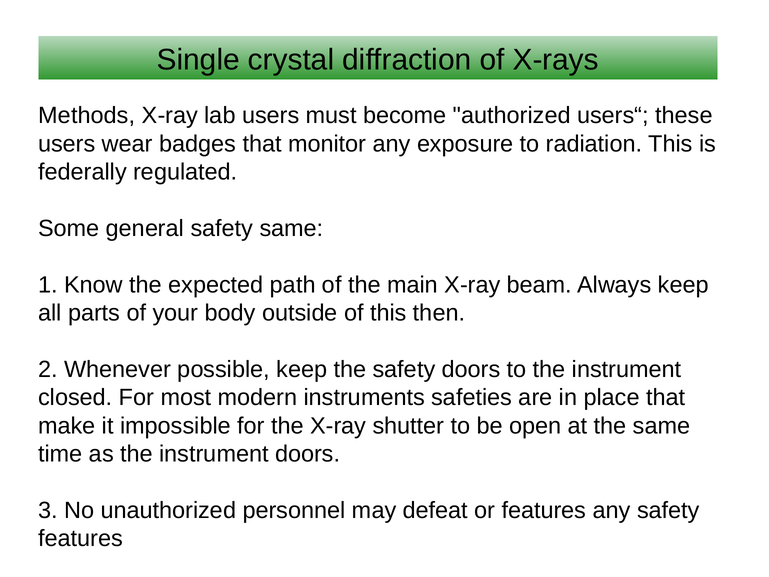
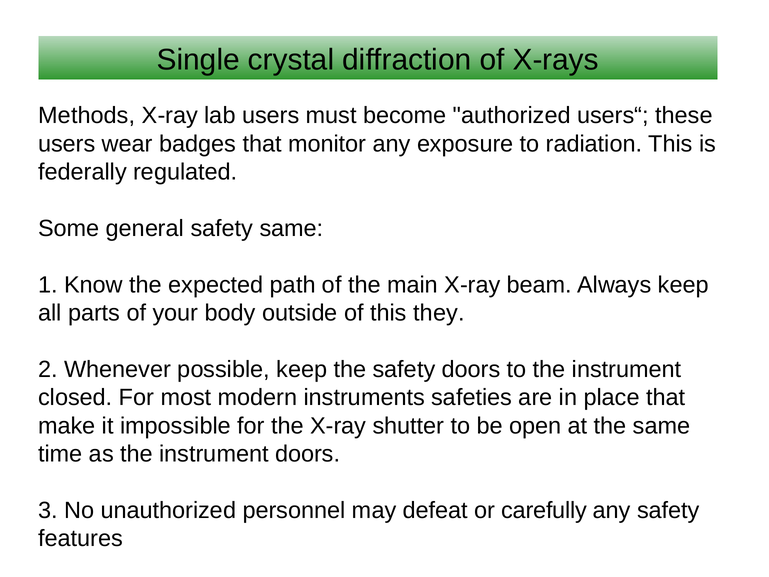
then: then -> they (439, 313)
or features: features -> carefully (544, 510)
